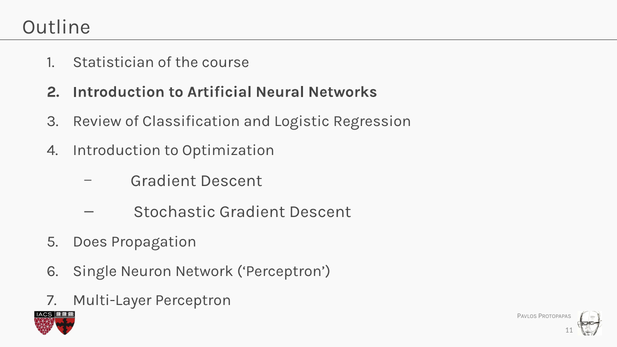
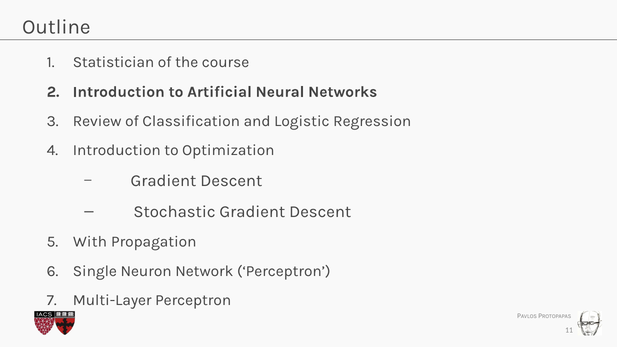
Does: Does -> With (90, 242)
